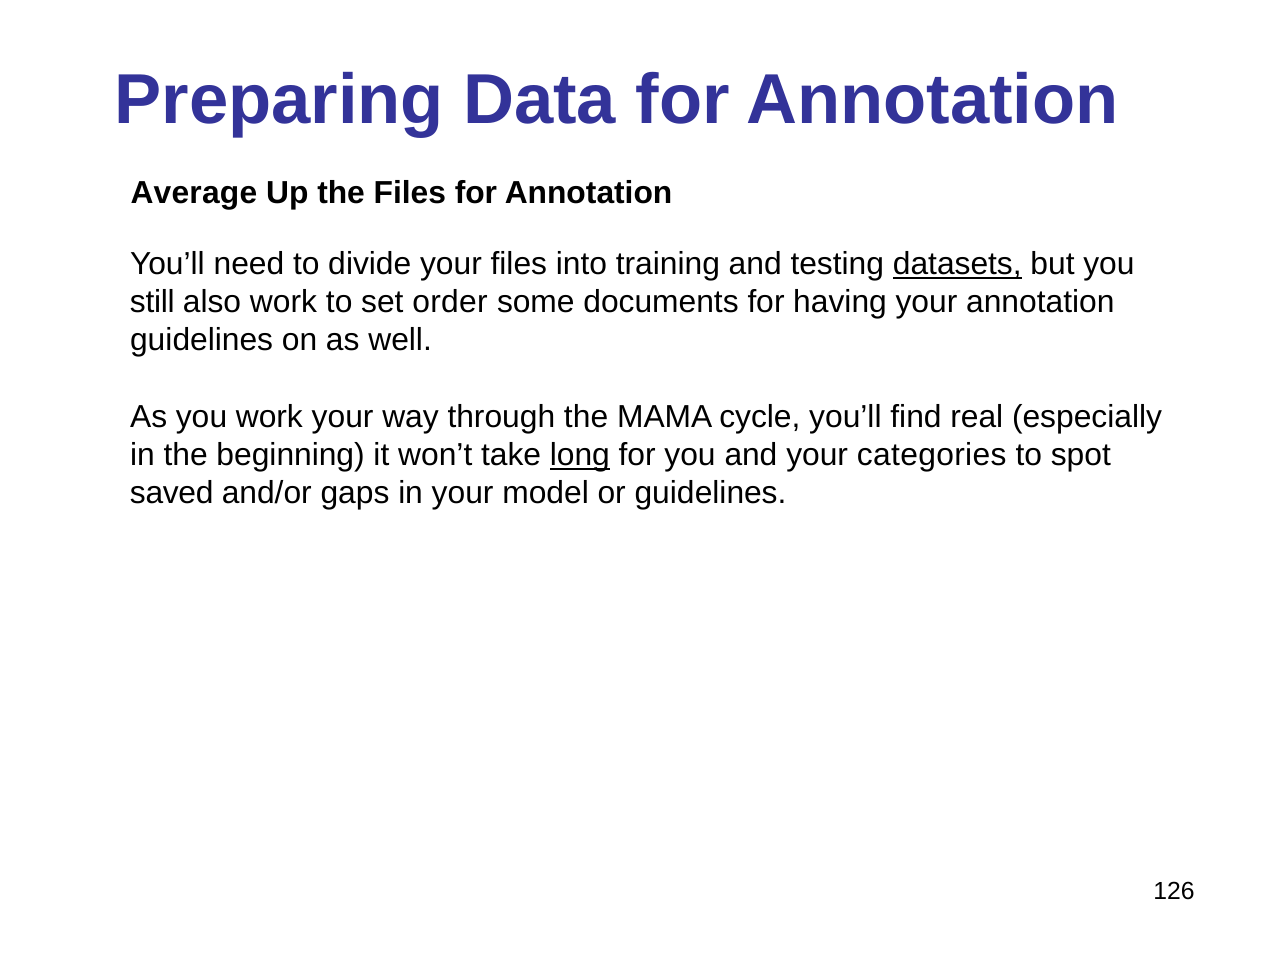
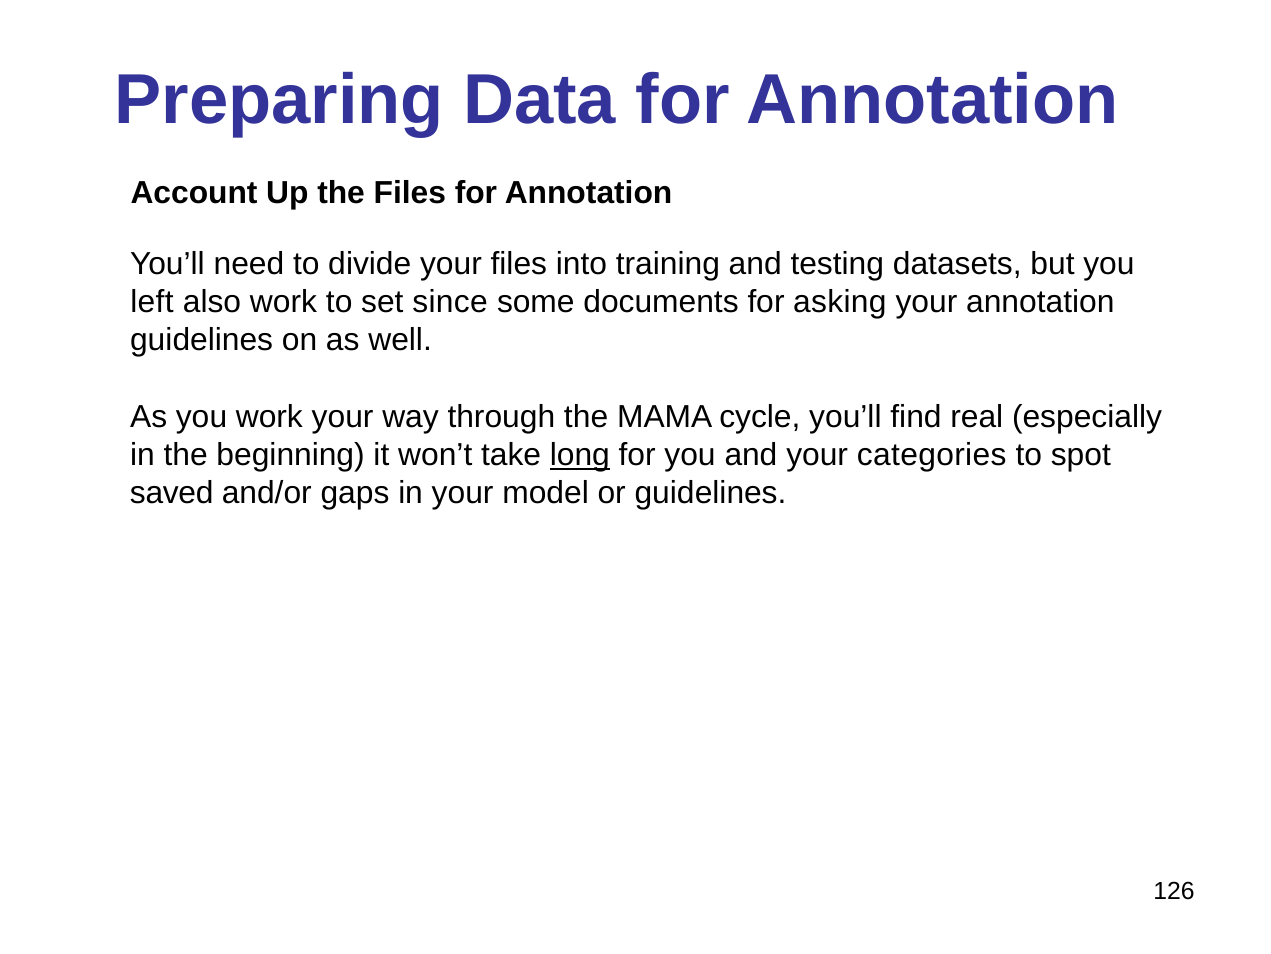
Average: Average -> Account (194, 193)
datasets underline: present -> none (957, 264)
still: still -> left (152, 302)
order: order -> since (450, 302)
having: having -> asking (840, 302)
